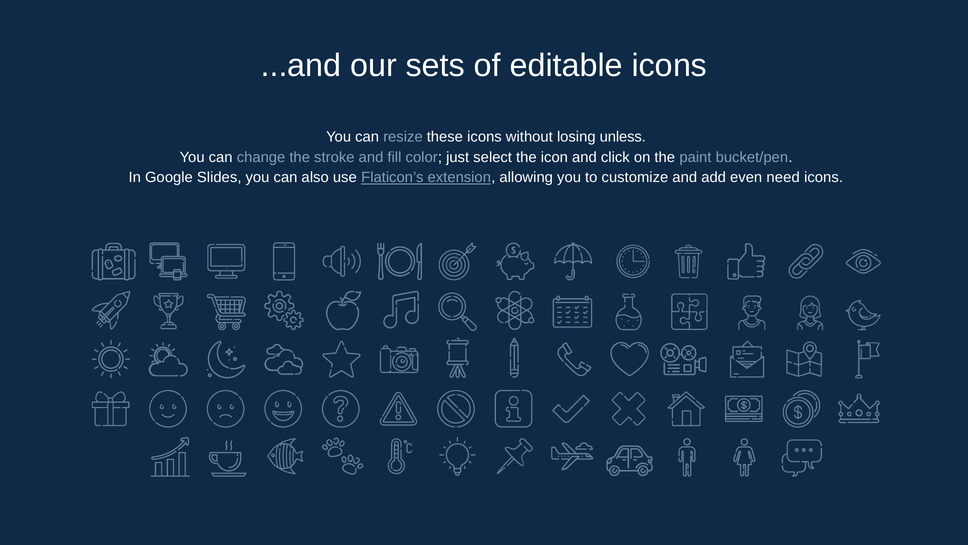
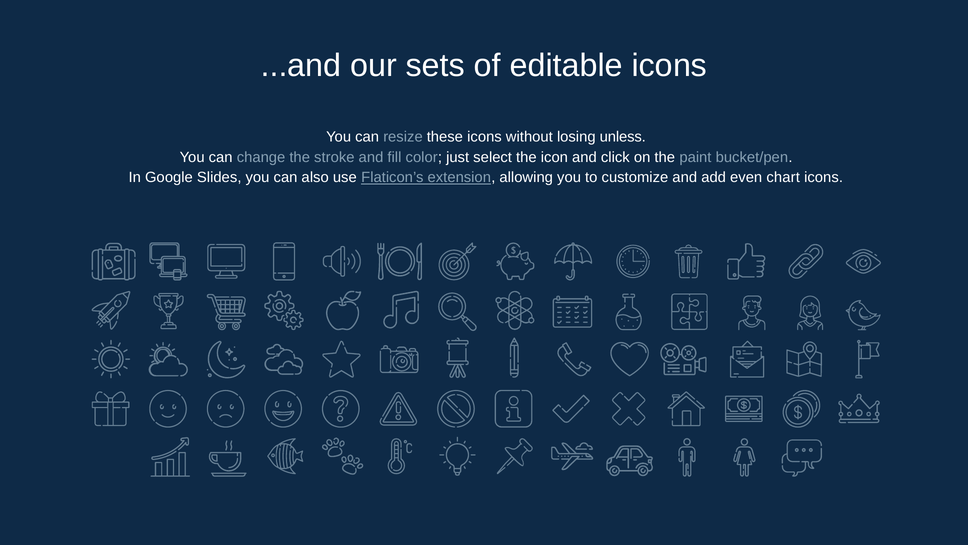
need: need -> chart (783, 177)
